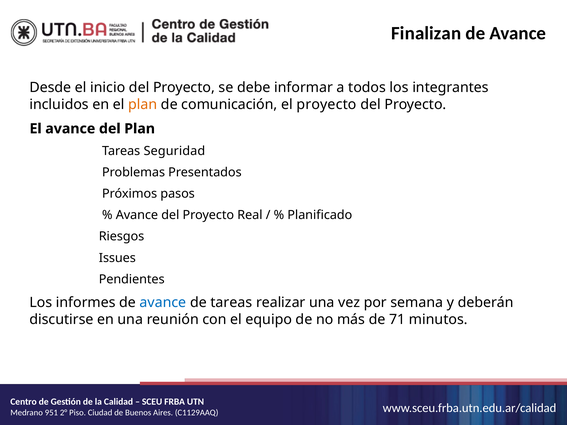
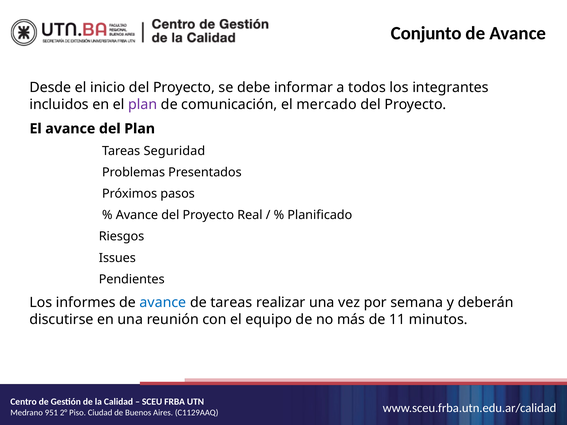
Finalizan: Finalizan -> Conjunto (426, 33)
plan colour: orange -> purple (143, 105)
el proyecto: proyecto -> mercado (327, 105)
71: 71 -> 11 (397, 320)
